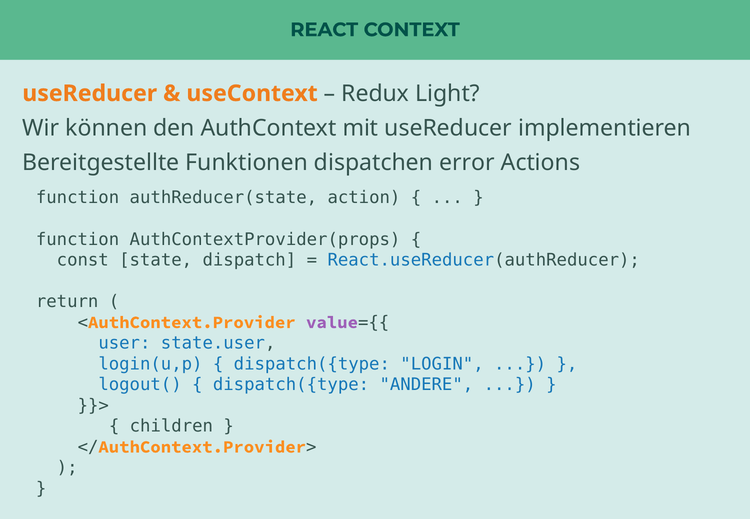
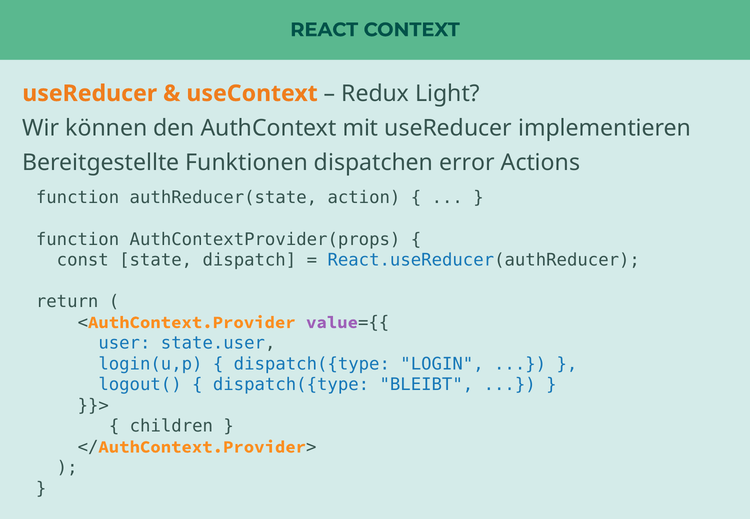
ANDERE: ANDERE -> BLEIBT (426, 385)
